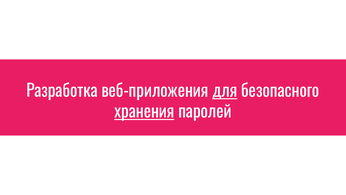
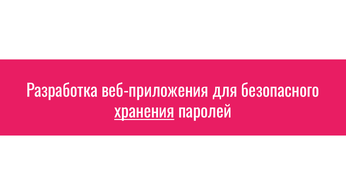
для underline: present -> none (225, 91)
